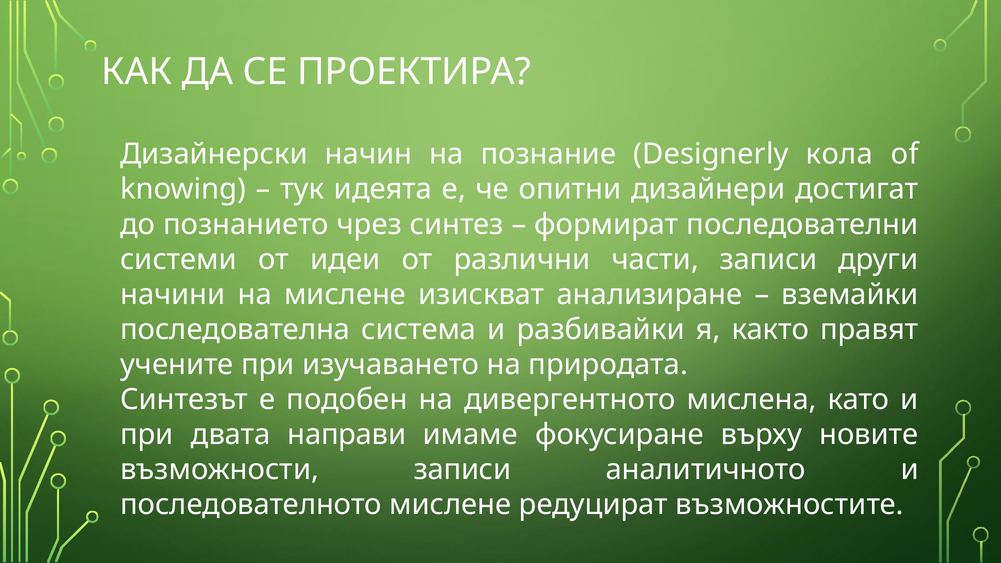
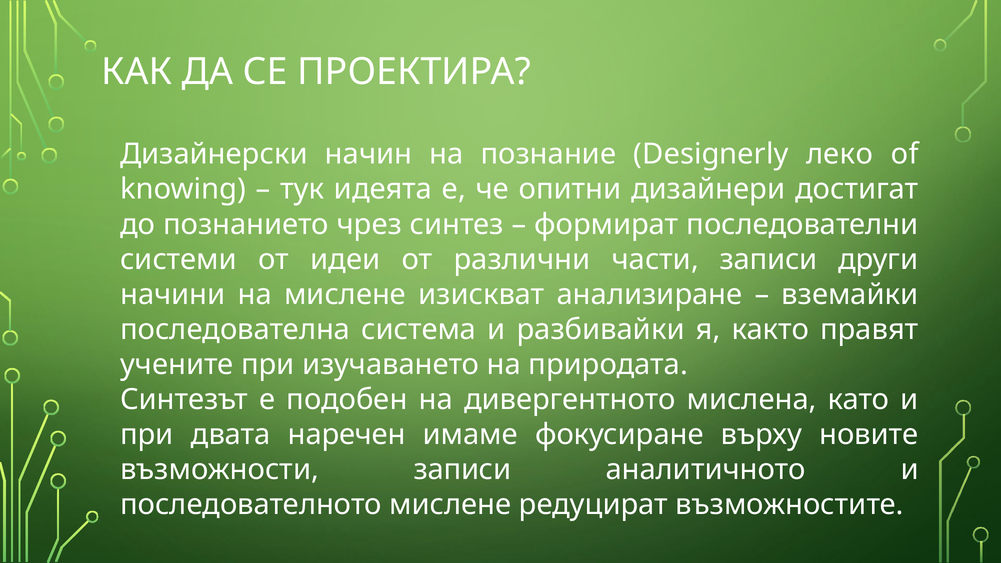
кола: кола -> леко (840, 154)
направи: направи -> наречен (347, 435)
